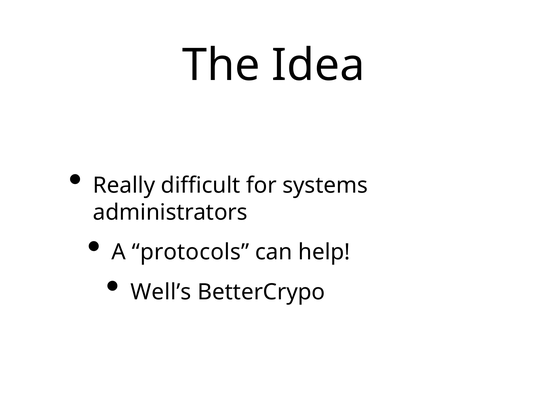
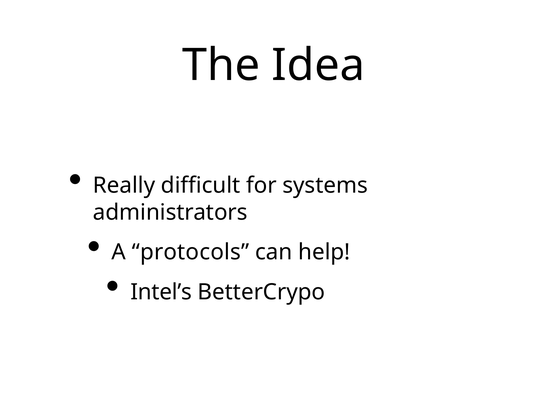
Well’s: Well’s -> Intel’s (161, 291)
